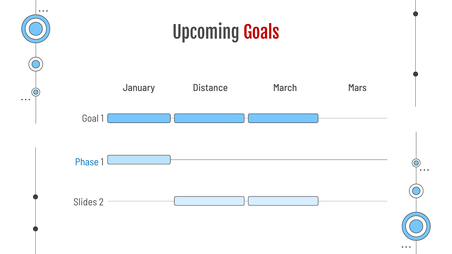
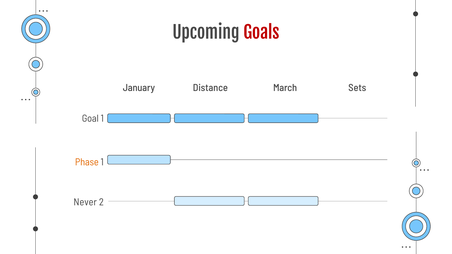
Mars: Mars -> Sets (357, 88)
Phase colour: blue -> orange (87, 162)
Slides: Slides -> Never (85, 202)
